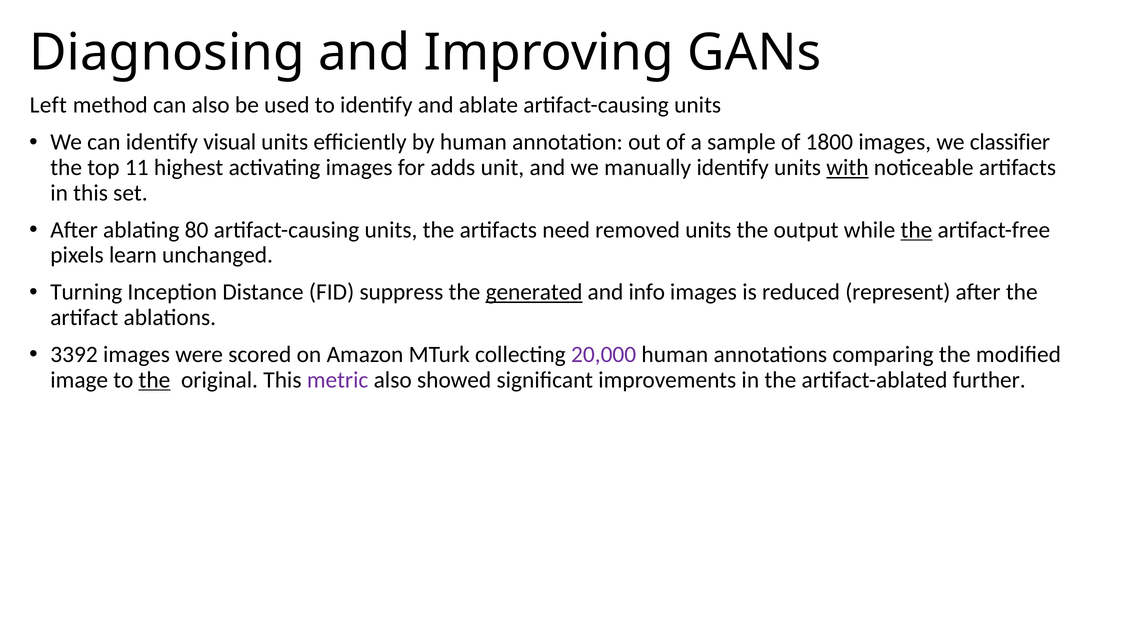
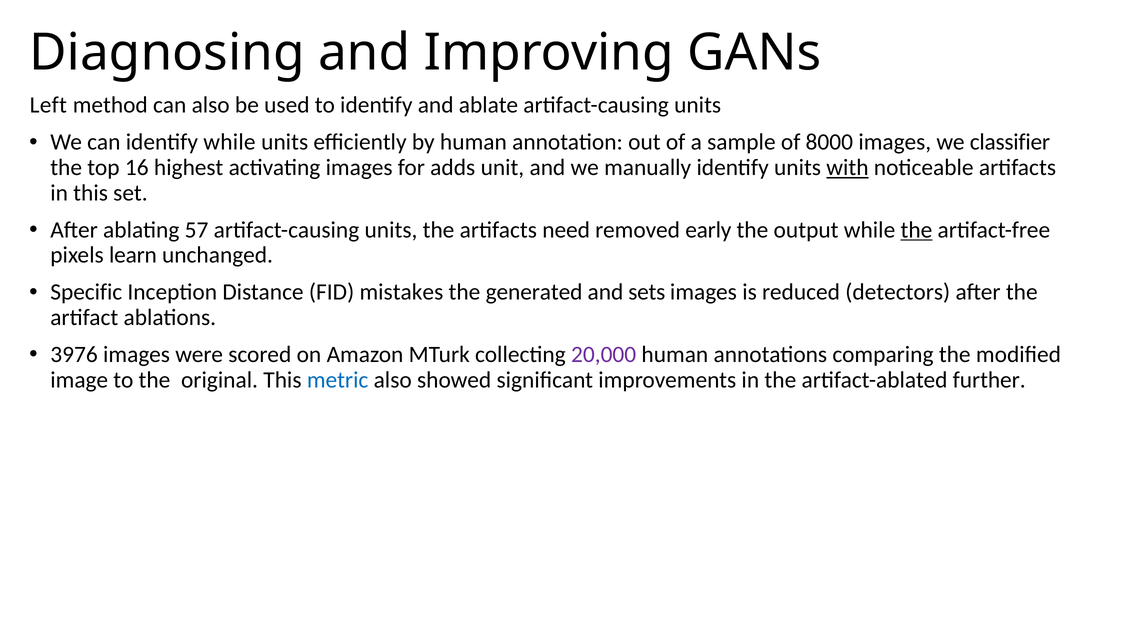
identify visual: visual -> while (229, 142)
1800: 1800 -> 8000 (829, 142)
11: 11 -> 16 (137, 167)
80: 80 -> 57 (197, 230)
removed units: units -> early (708, 230)
Turning: Turning -> Specific (86, 292)
suppress: suppress -> mistakes (401, 292)
generated underline: present -> none (534, 292)
info: info -> sets (647, 292)
represent: represent -> detectors (898, 292)
3392: 3392 -> 3976 (74, 354)
the underline: present -> none (154, 379)
metric colour: purple -> blue (338, 379)
